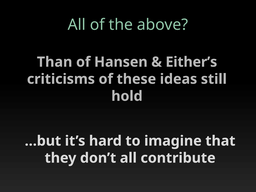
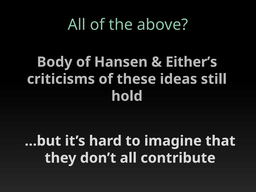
Than: Than -> Body (55, 62)
